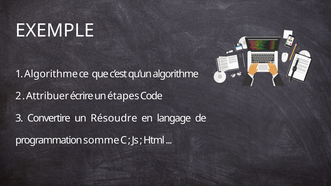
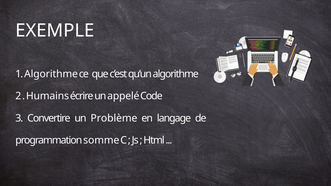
Attribuer: Attribuer -> Humains (48, 96)
étapes: étapes -> appelé (123, 96)
Résoudre: Résoudre -> Problème (114, 118)
